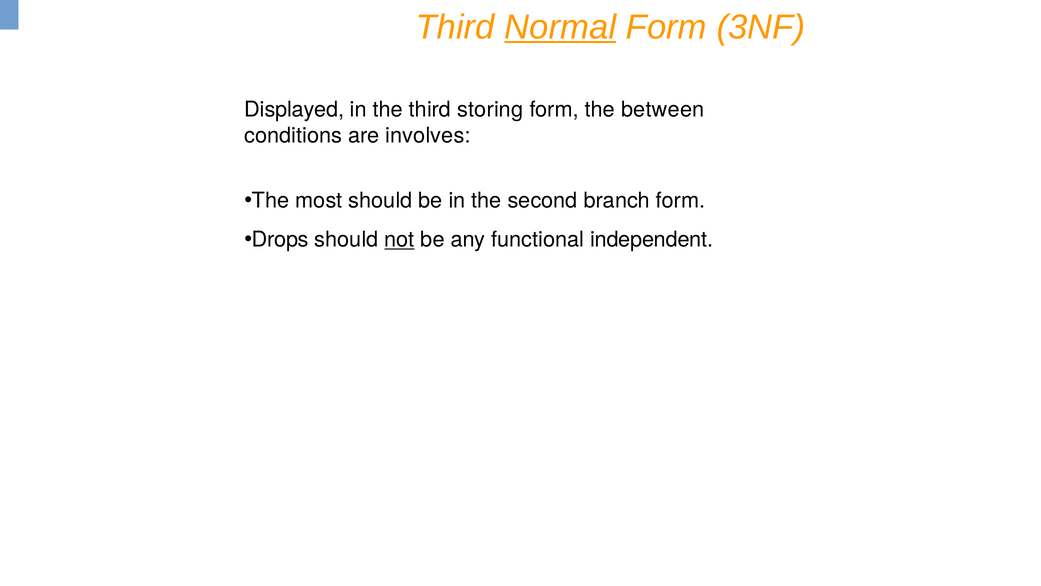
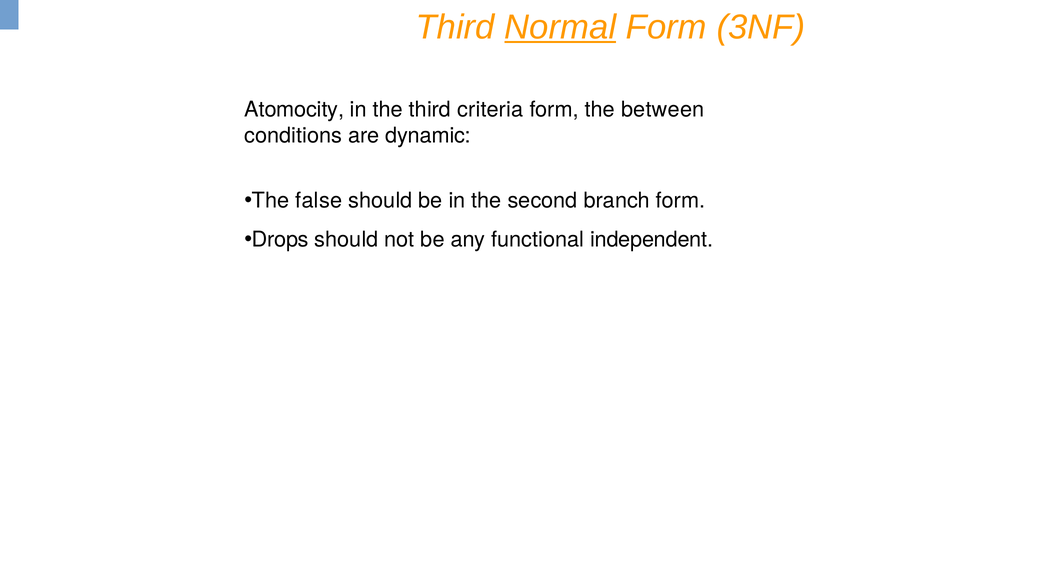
Displayed: Displayed -> Atomocity (294, 109)
storing: storing -> criteria (490, 109)
involves: involves -> dynamic (428, 135)
most: most -> false (319, 200)
not underline: present -> none (399, 239)
